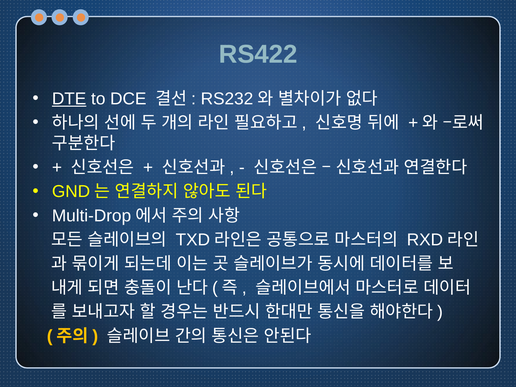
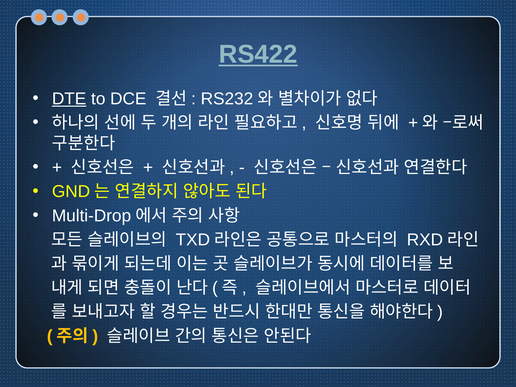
RS422 underline: none -> present (258, 54)
